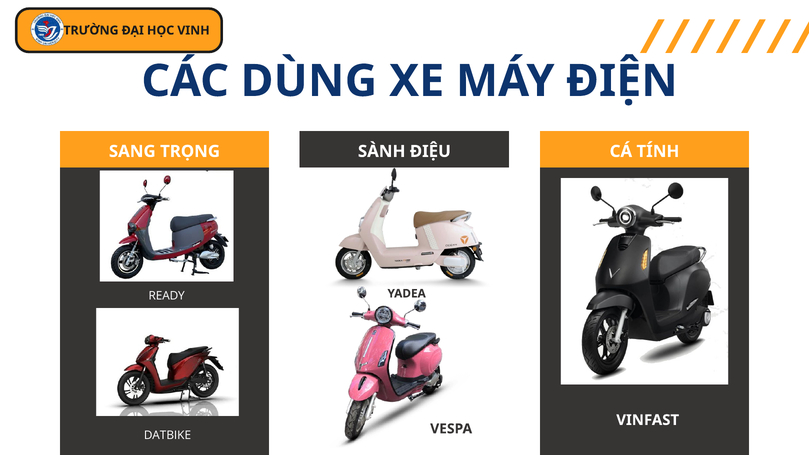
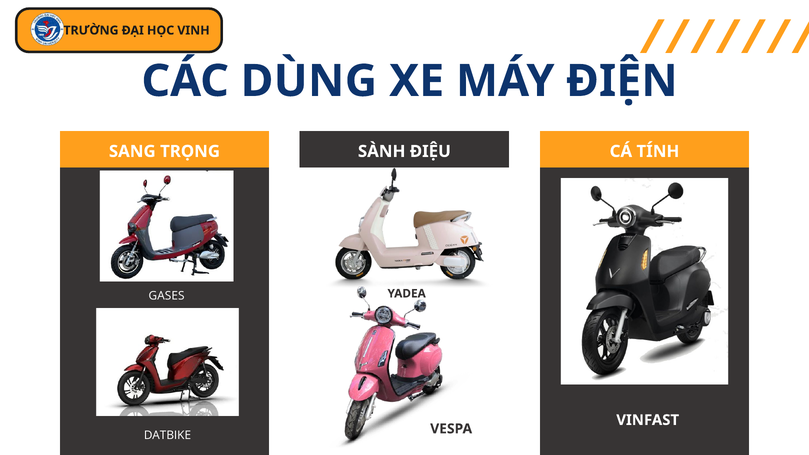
READY: READY -> GASES (167, 296)
